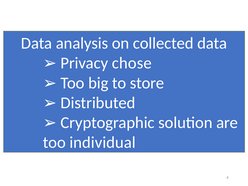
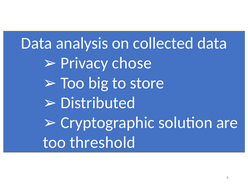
individual: individual -> threshold (103, 142)
